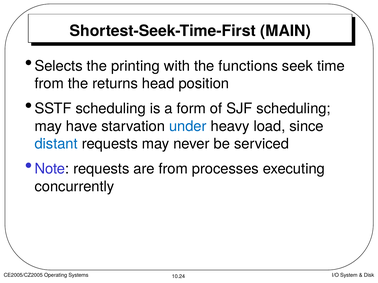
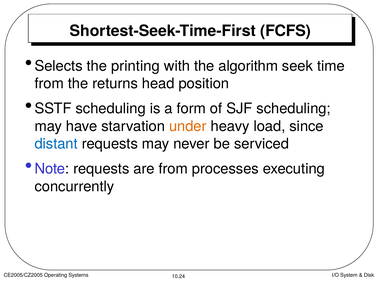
MAIN: MAIN -> FCFS (286, 31)
functions: functions -> algorithm (248, 66)
under colour: blue -> orange (188, 126)
